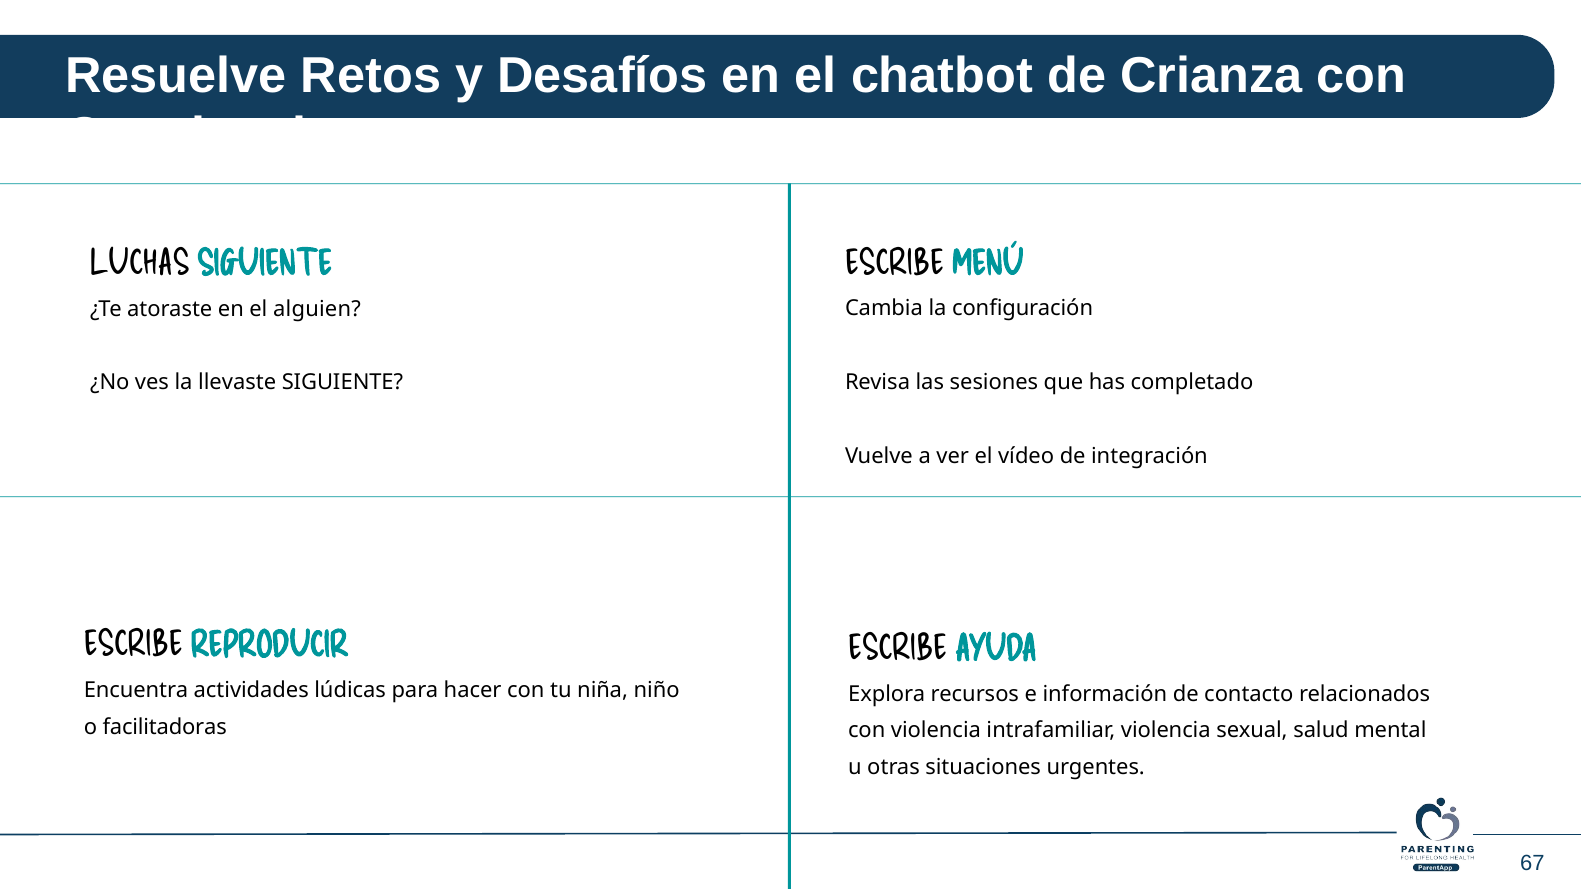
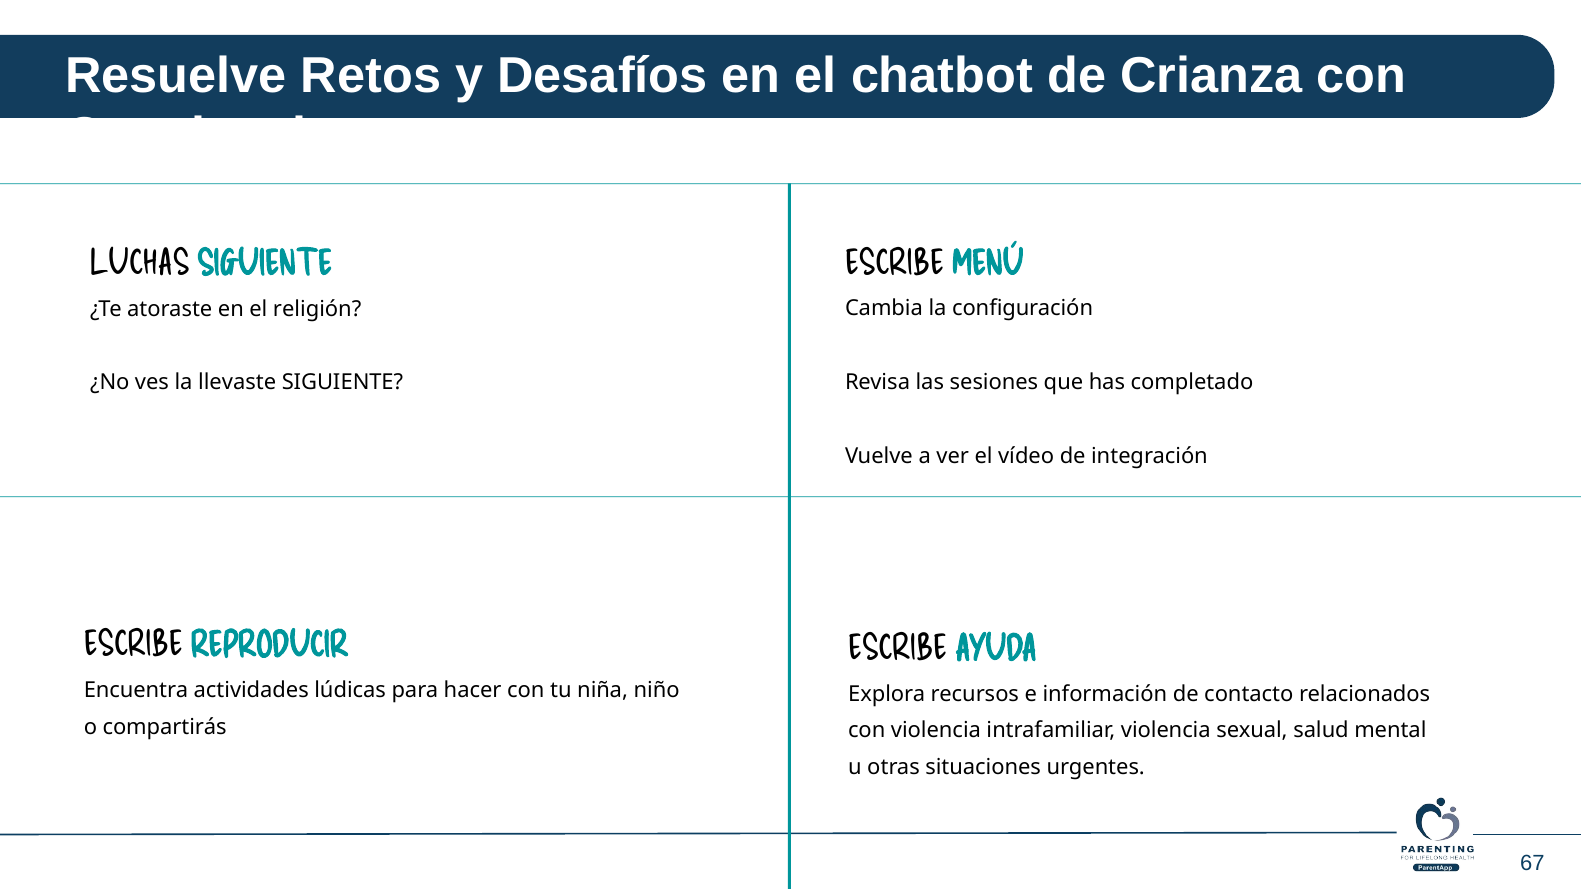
alguien: alguien -> religión (317, 309)
facilitadoras: facilitadoras -> compartirás (165, 727)
